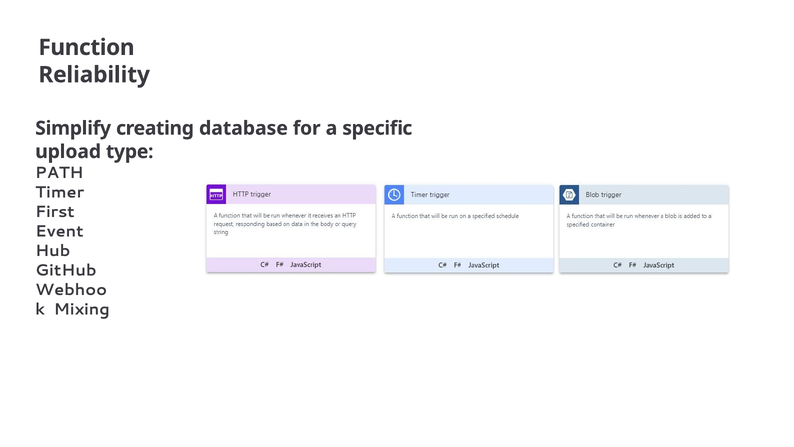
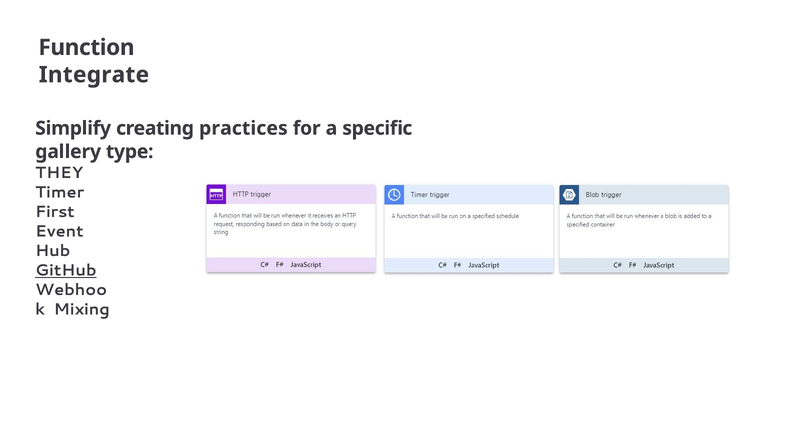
Reliability: Reliability -> Integrate (94, 75)
database: database -> practices (243, 128)
upload: upload -> gallery (68, 152)
PATH: PATH -> THEY (59, 173)
GitHub underline: none -> present (66, 270)
